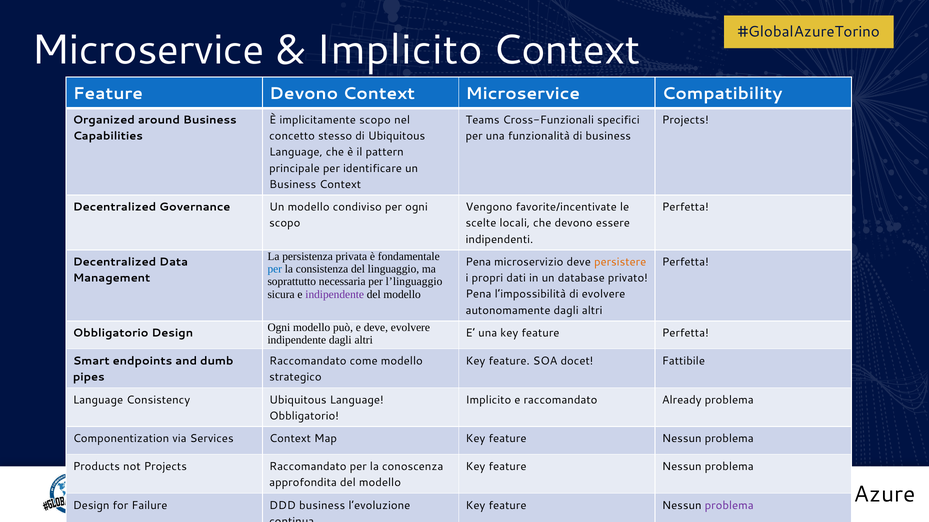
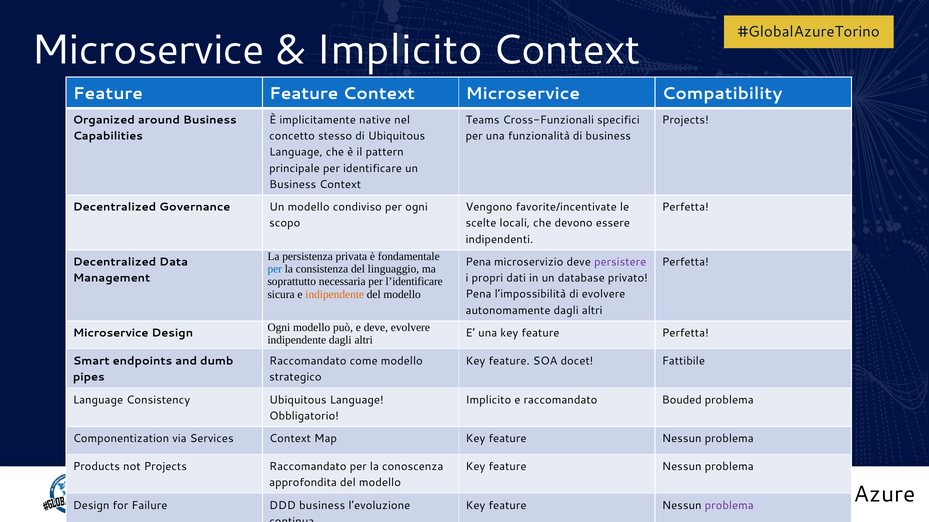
Feature Devono: Devono -> Feature (304, 94)
implicitamente scopo: scopo -> native (375, 120)
persistere colour: orange -> purple (620, 262)
l’linguaggio: l’linguaggio -> l’identificare (414, 282)
indipendente colour: purple -> orange (335, 295)
Obbligatorio: Obbligatorio -> Microservice (111, 333)
Already: Already -> Bouded (682, 400)
